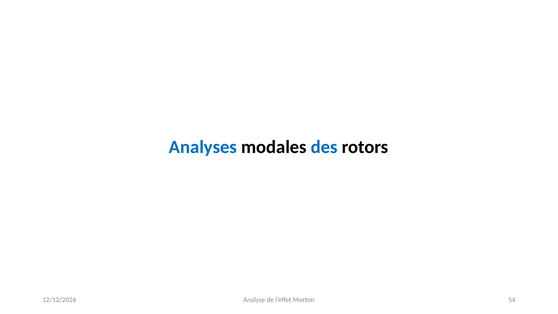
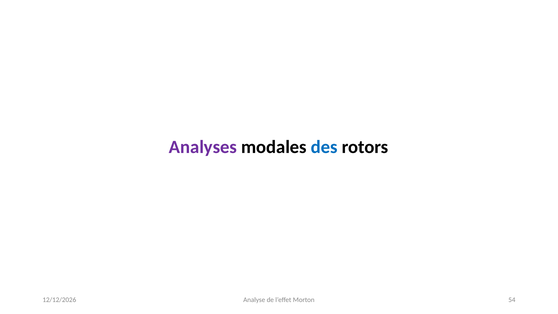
Analyses colour: blue -> purple (203, 147)
